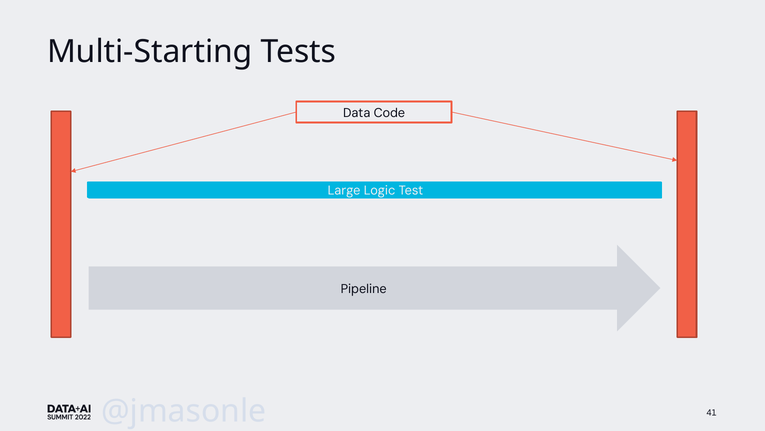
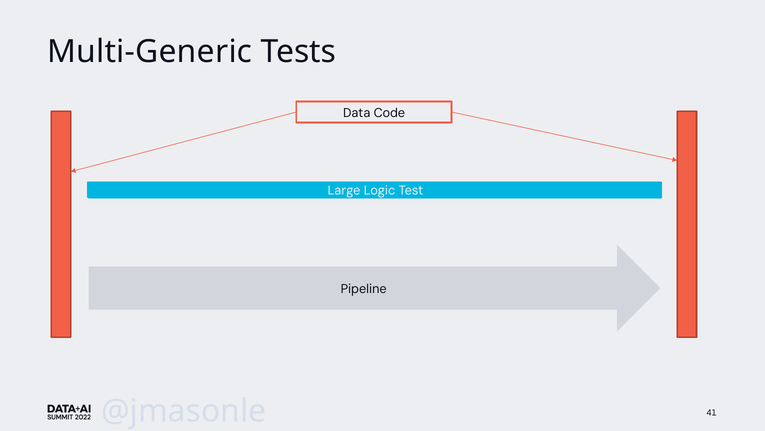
Multi-Starting: Multi-Starting -> Multi-Generic (150, 52)
